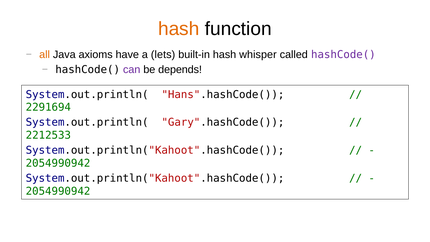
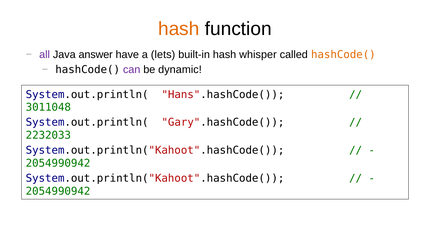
all colour: orange -> purple (45, 55)
axioms: axioms -> answer (96, 55)
hashCode( colour: purple -> orange (343, 55)
depends: depends -> dynamic (180, 70)
2291694: 2291694 -> 3011048 (48, 107)
2212533: 2212533 -> 2232033 (48, 135)
